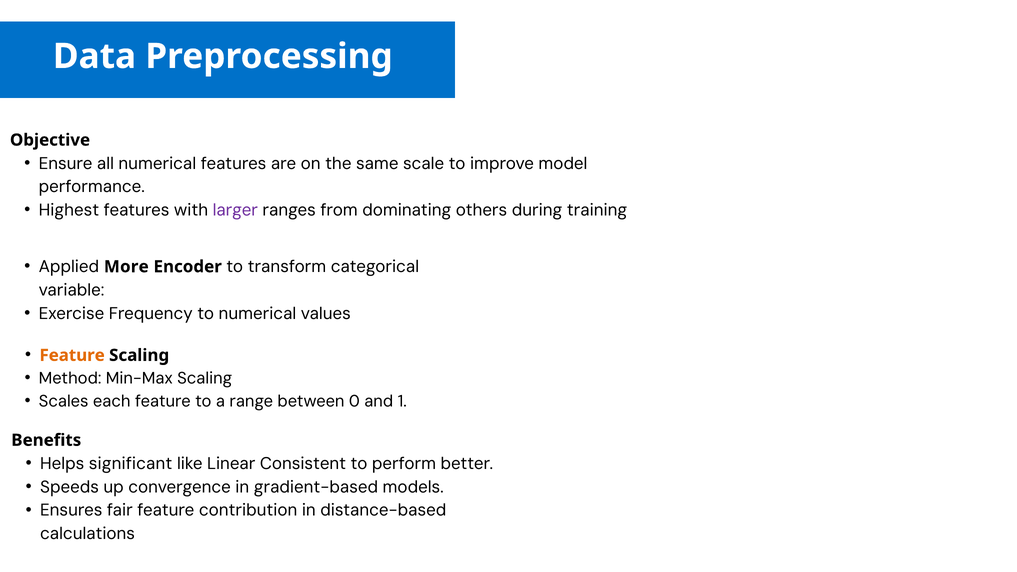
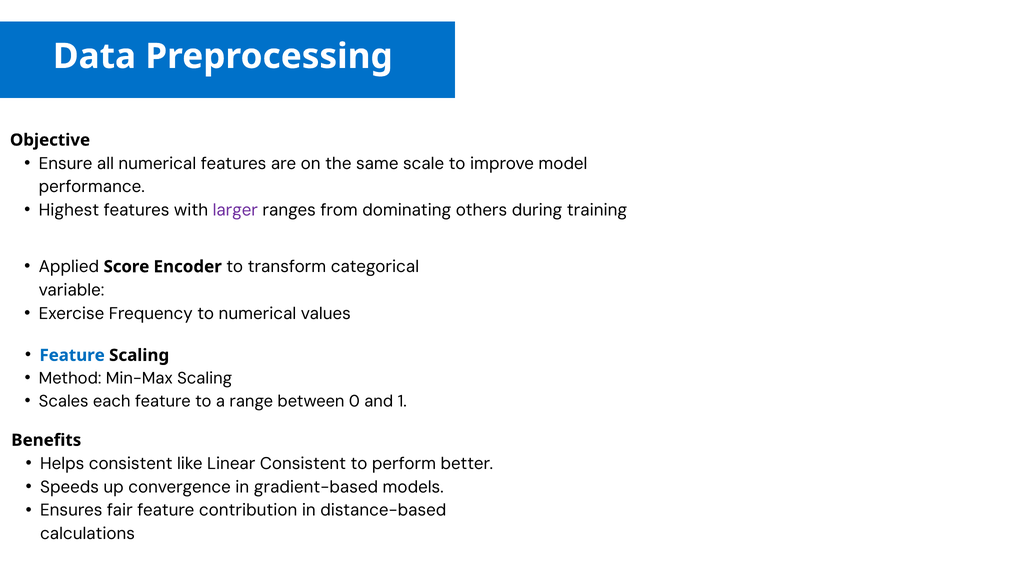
More: More -> Score (126, 267)
Feature colour: orange -> blue (72, 355)
Helps significant: significant -> consistent (131, 464)
